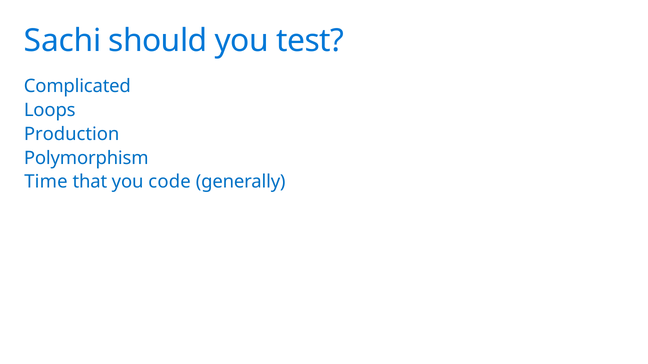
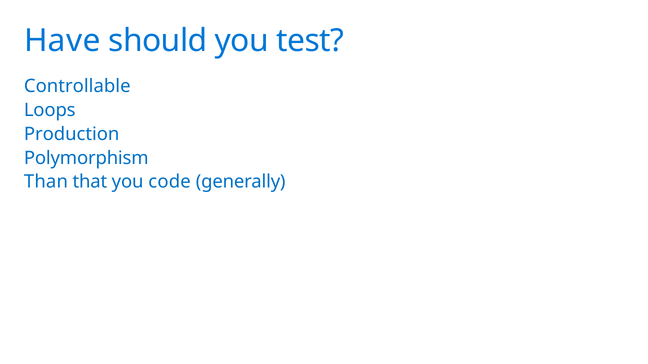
Sachi: Sachi -> Have (62, 41)
Complicated: Complicated -> Controllable (77, 86)
Time: Time -> Than (46, 182)
